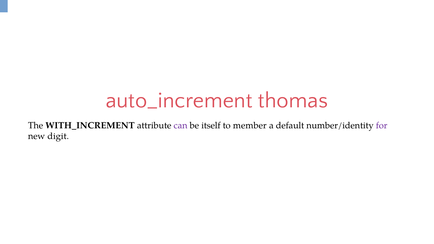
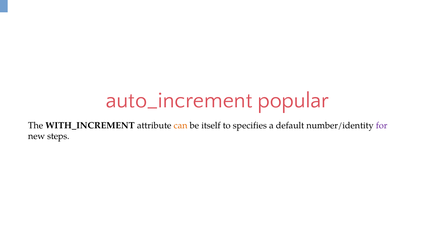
thomas: thomas -> popular (293, 100)
can colour: purple -> orange (181, 125)
member: member -> specifies (250, 125)
digit: digit -> steps (58, 136)
